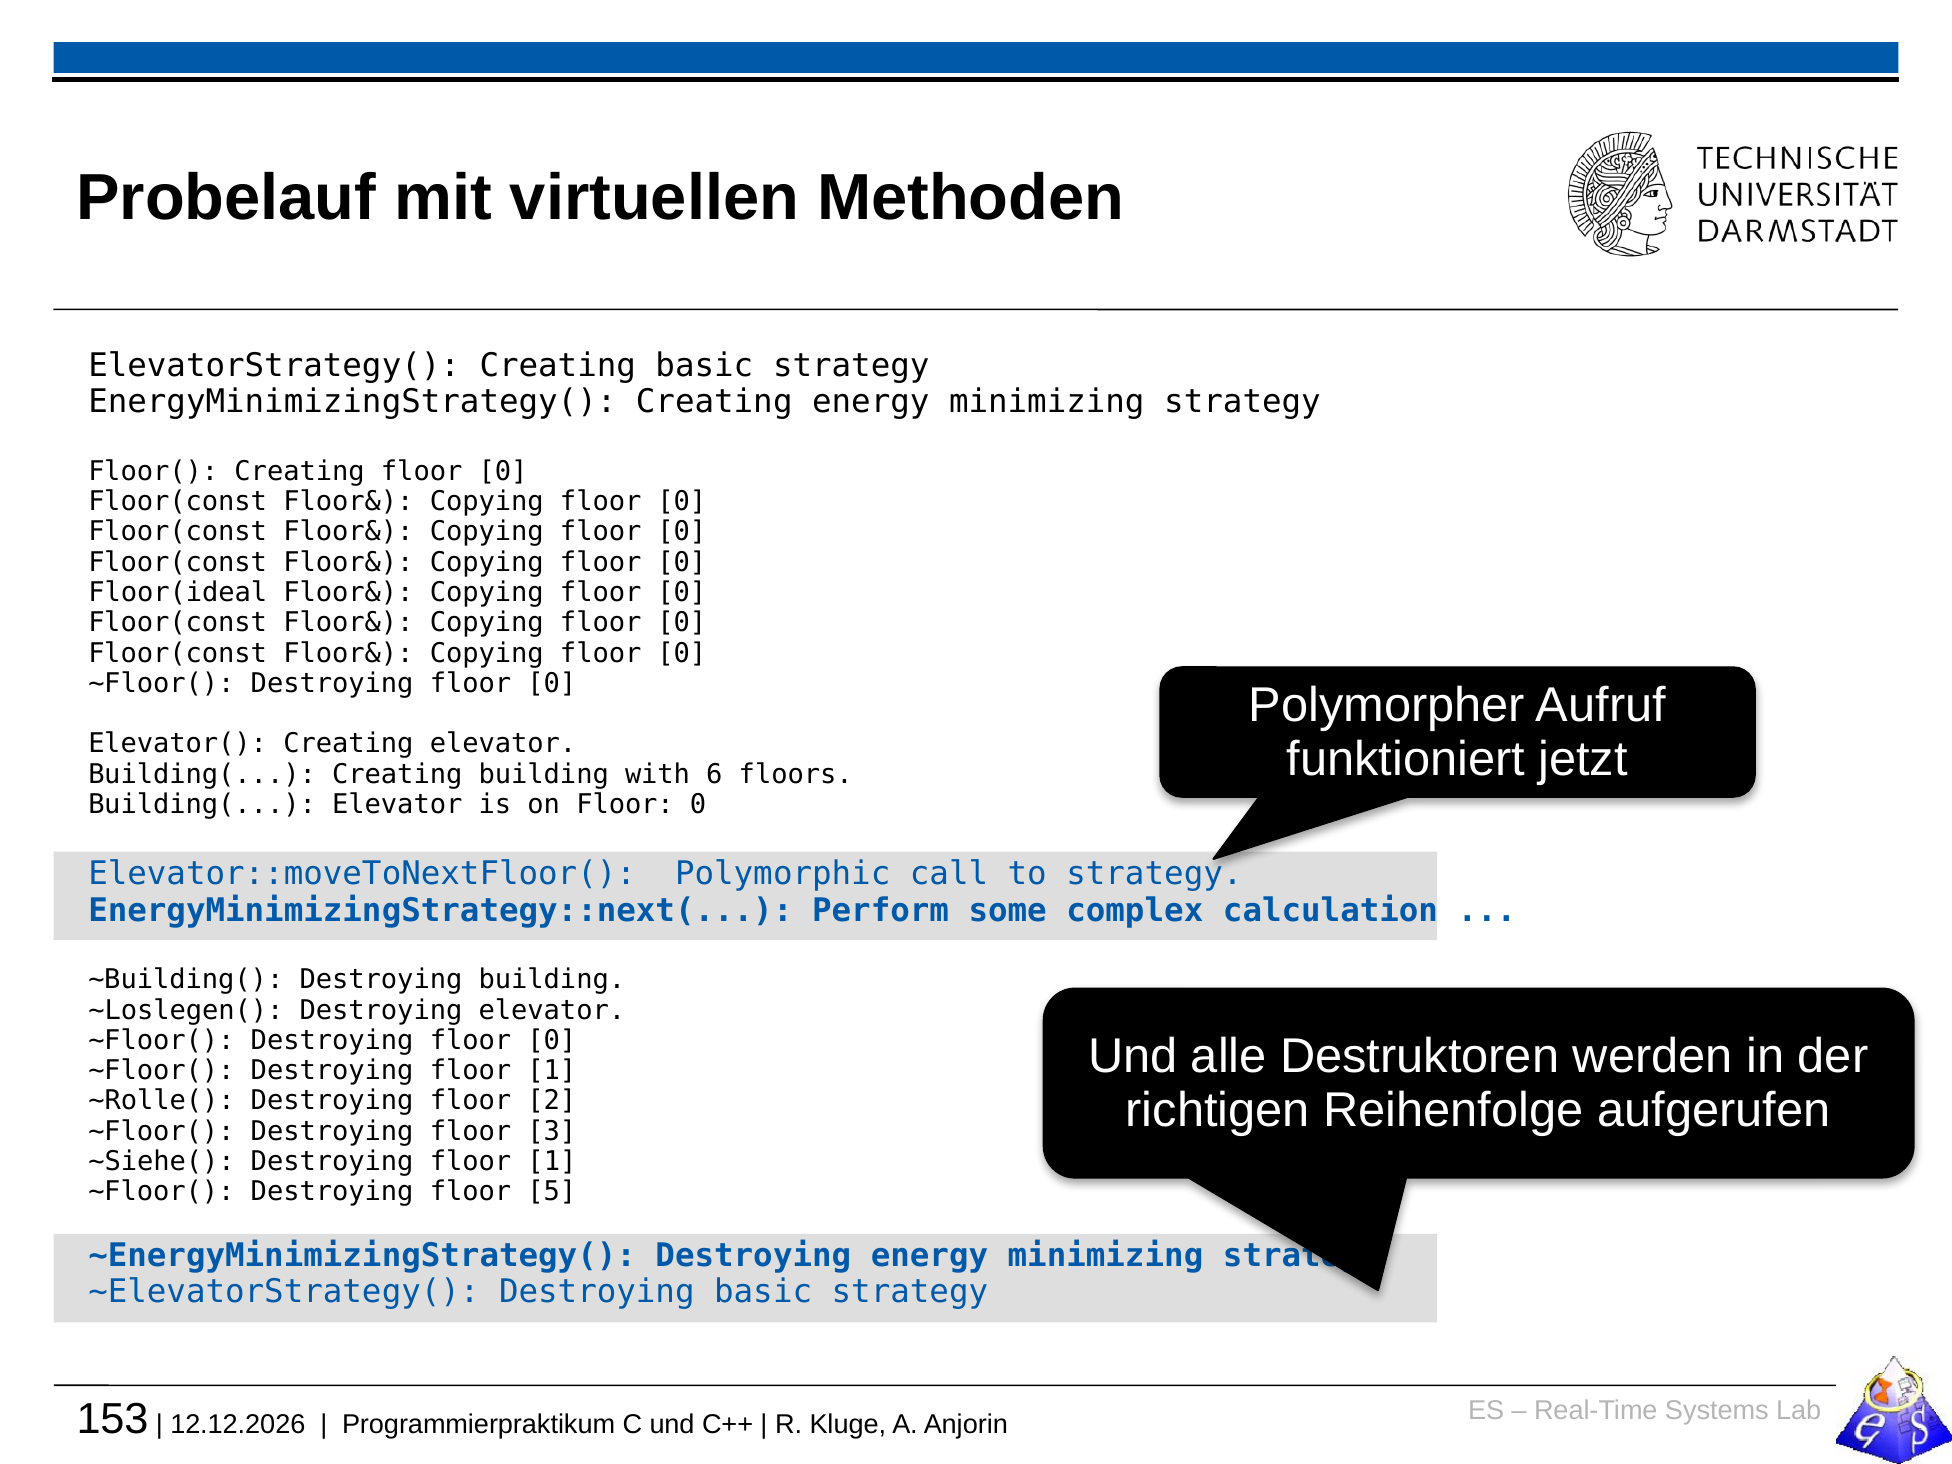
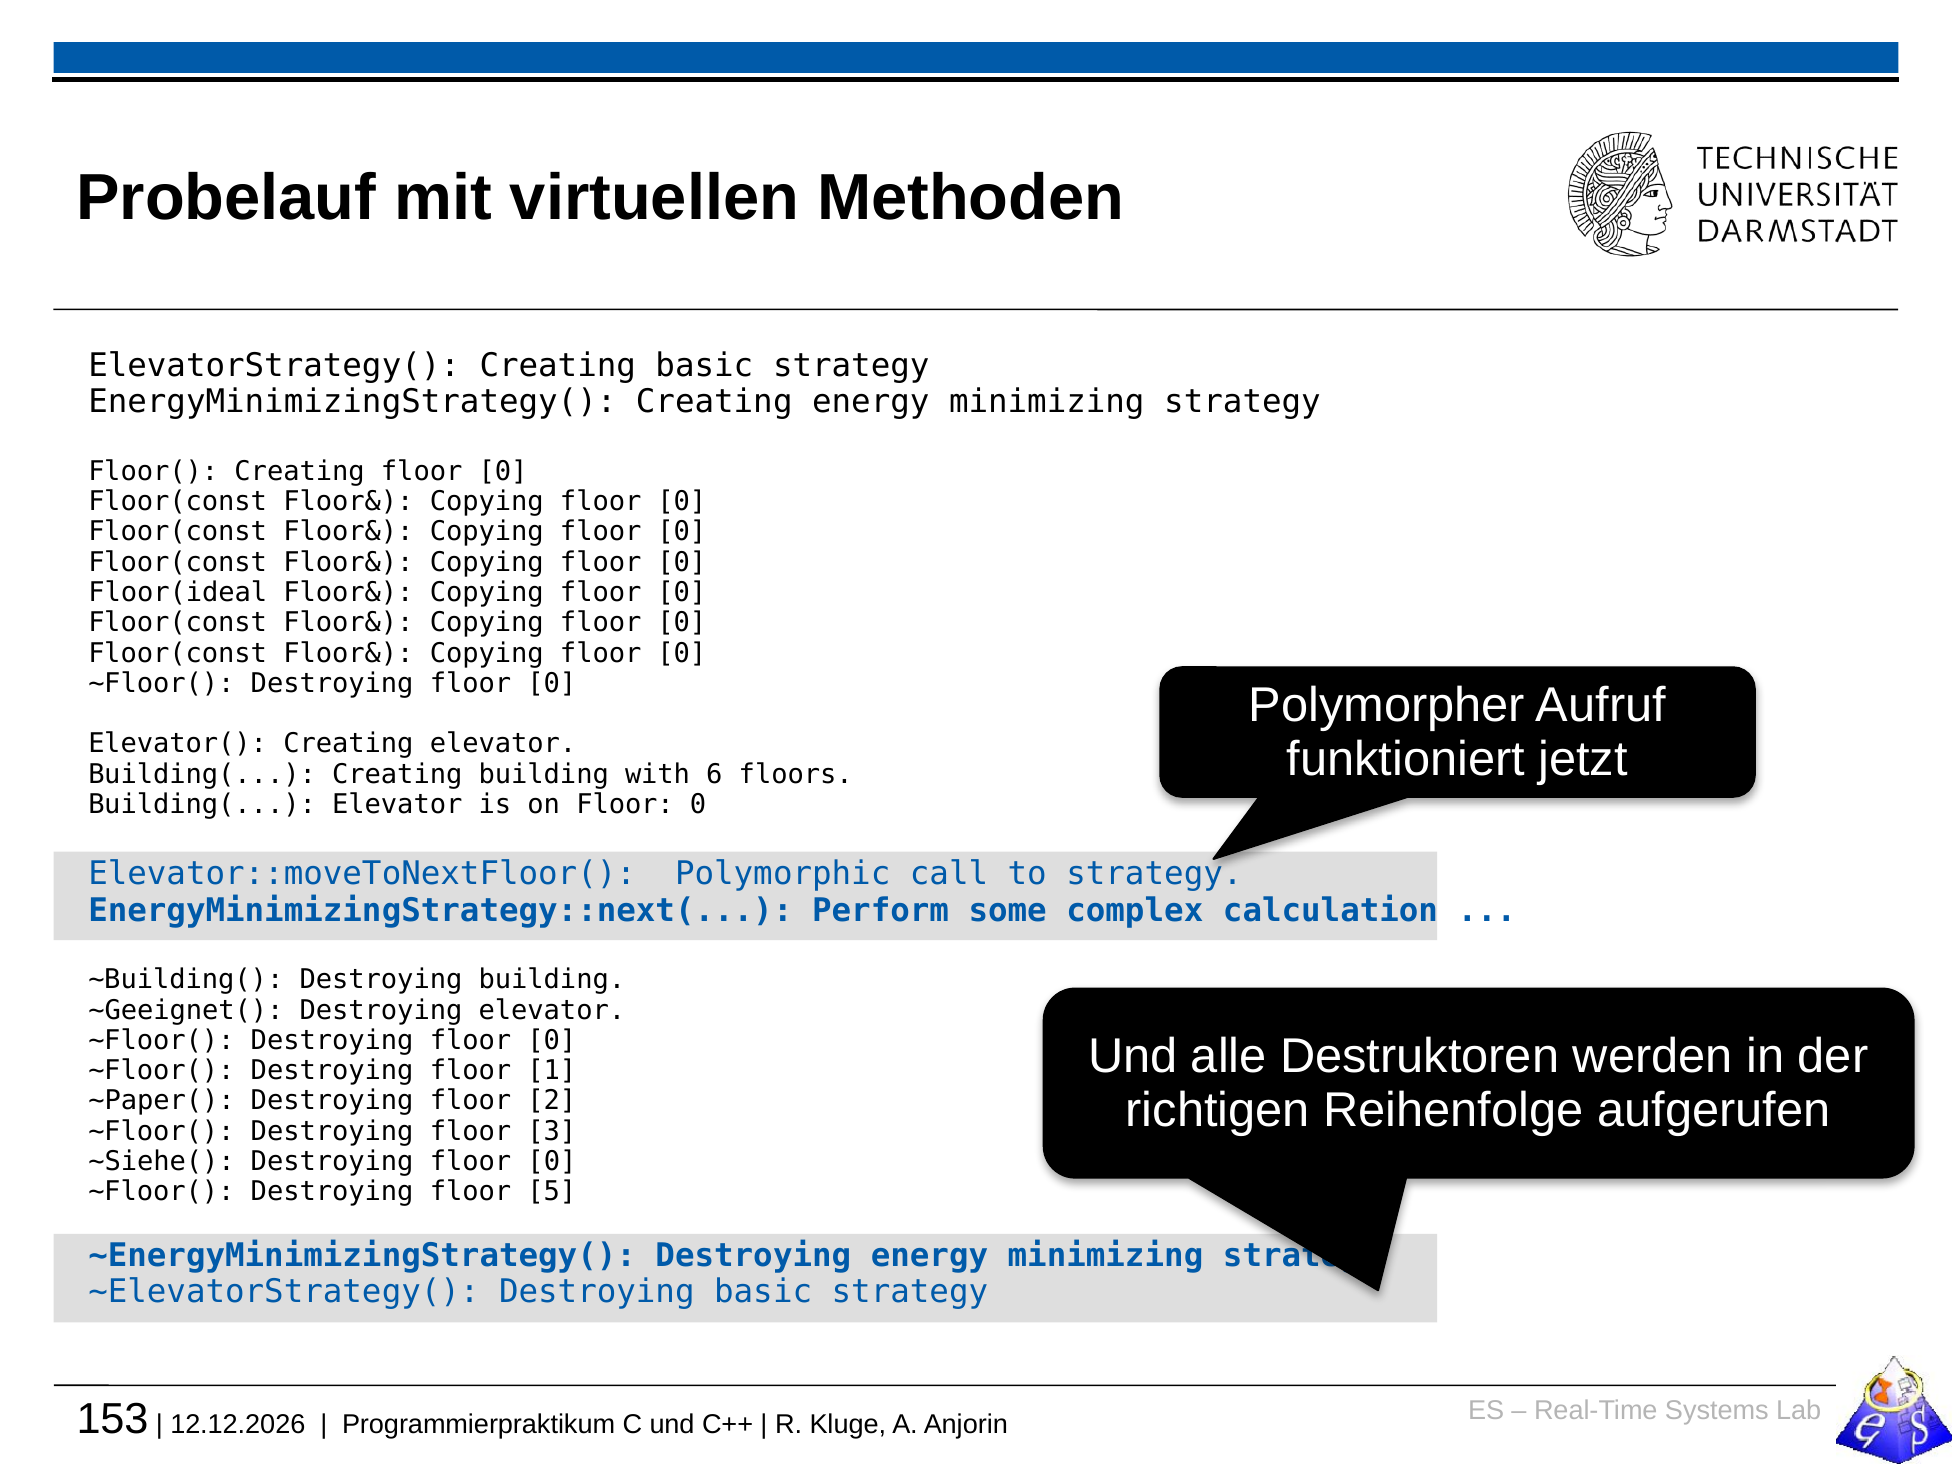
~Loslegen(: ~Loslegen( -> ~Geeignet( (186, 1010)
~Rolle(: ~Rolle( -> ~Paper( (161, 1101)
1: 1 -> 0 (552, 1162)
